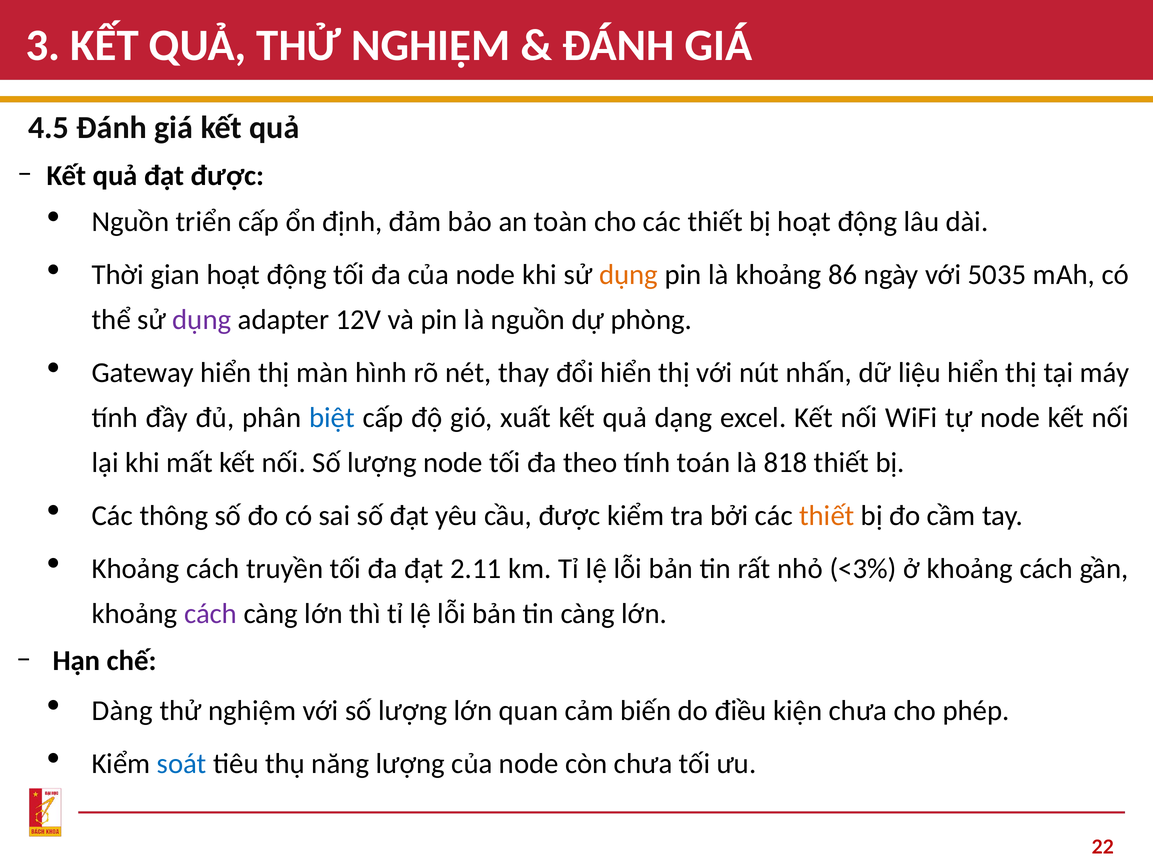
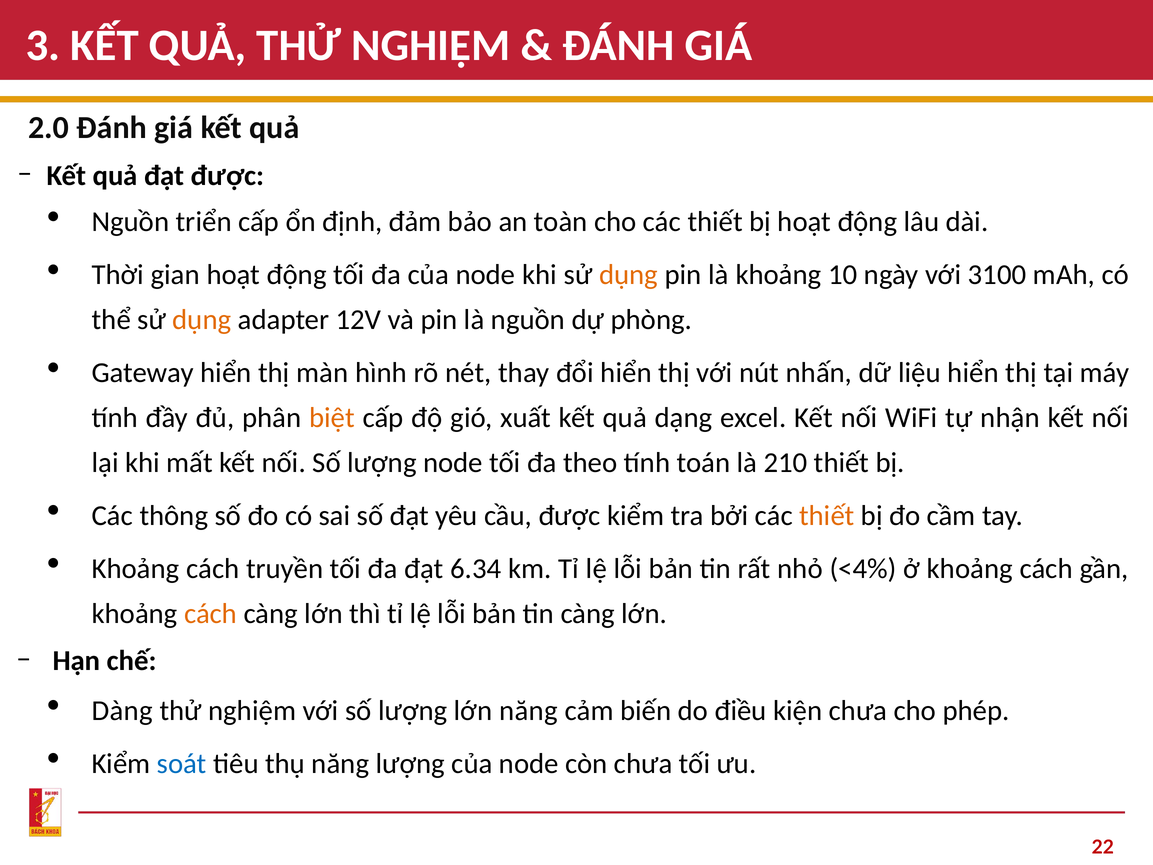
4.5: 4.5 -> 2.0 (49, 128)
86: 86 -> 10 (843, 275)
5035: 5035 -> 3100 (997, 275)
dụng colour: purple -> orange (202, 320)
biệt colour: blue -> orange (332, 418)
tự node: node -> nhận (1010, 418)
818: 818 -> 210 (786, 463)
2.11: 2.11 -> 6.34 (476, 568)
<3%: <3% -> <4% (863, 568)
cách colour: purple -> orange (211, 613)
lớn quan: quan -> năng (528, 710)
